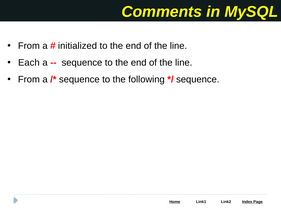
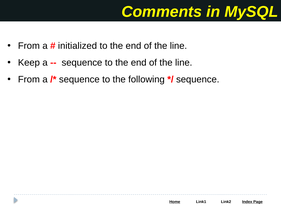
Each: Each -> Keep (29, 63)
